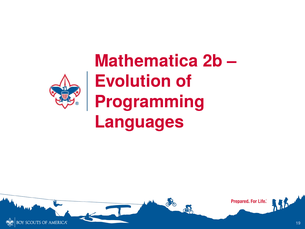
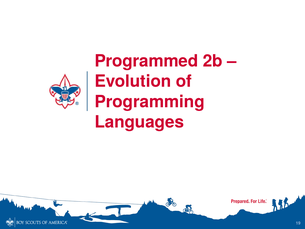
Mathematica: Mathematica -> Programmed (146, 61)
